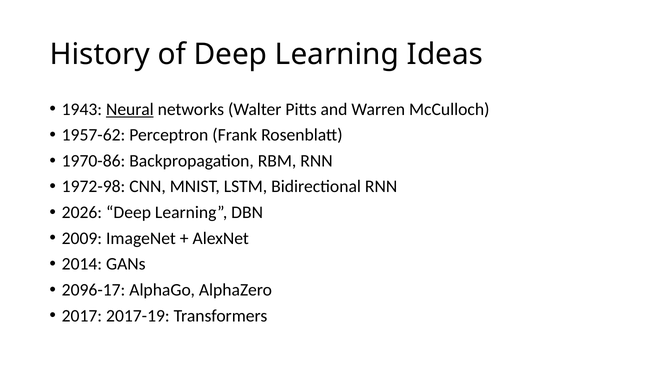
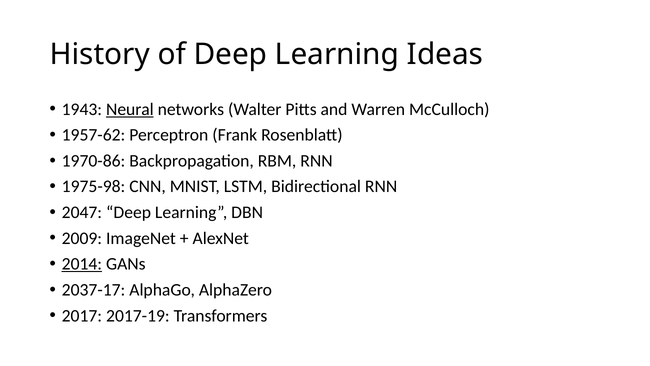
1972-98: 1972-98 -> 1975-98 (94, 186)
2026: 2026 -> 2047 (82, 212)
2014 underline: none -> present (82, 264)
2096-17: 2096-17 -> 2037-17 (94, 290)
